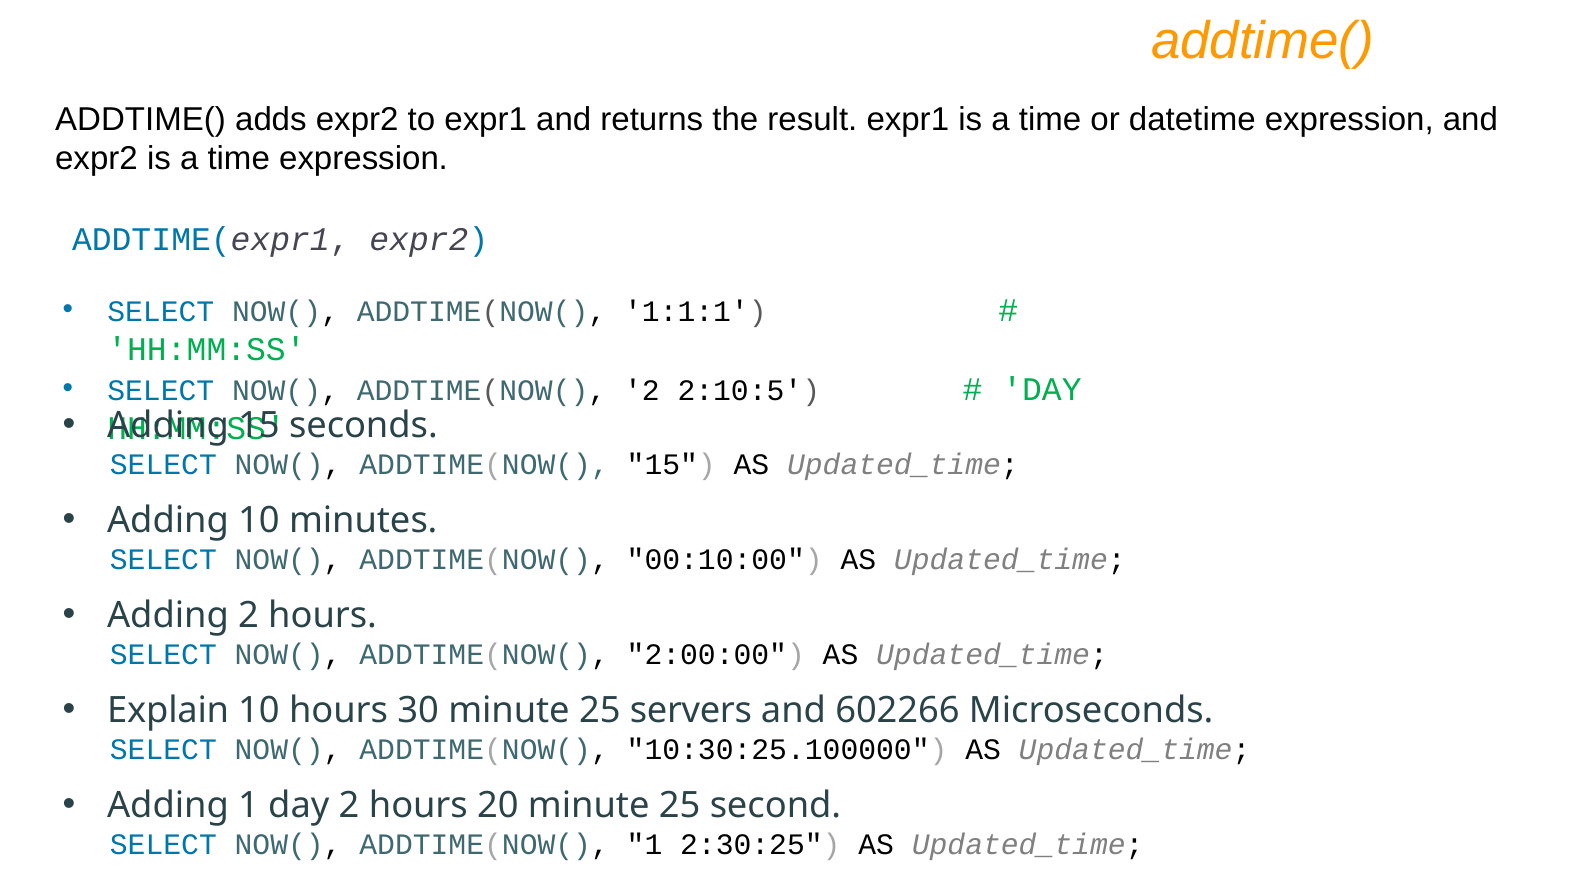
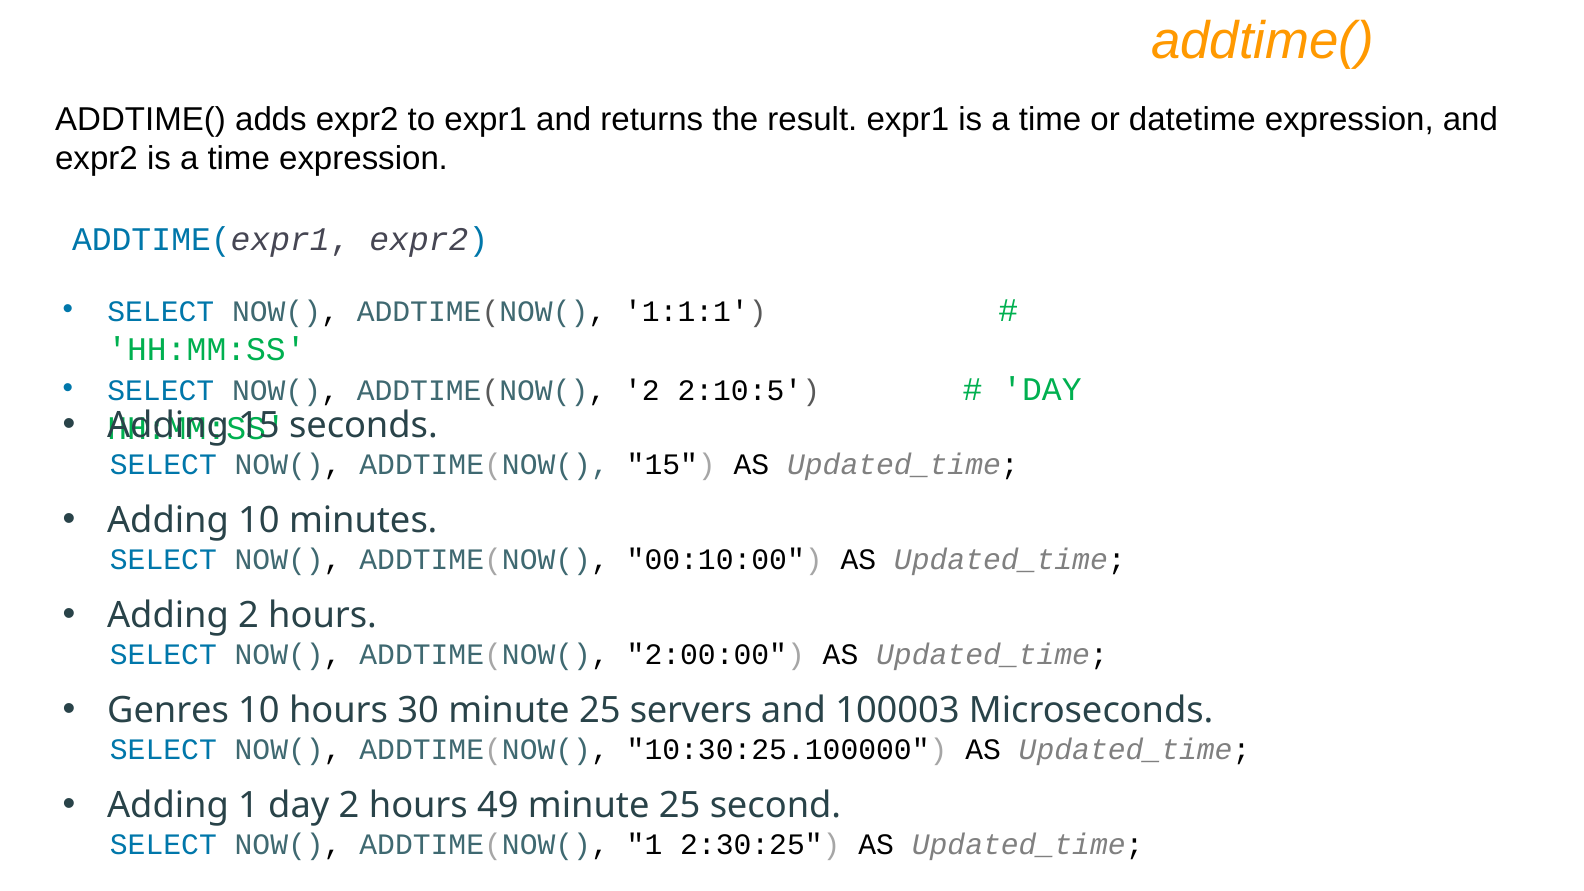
Explain: Explain -> Genres (168, 711)
602266: 602266 -> 100003 (897, 711)
20: 20 -> 49 (498, 806)
